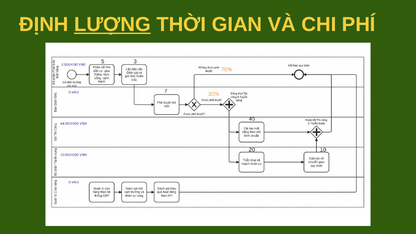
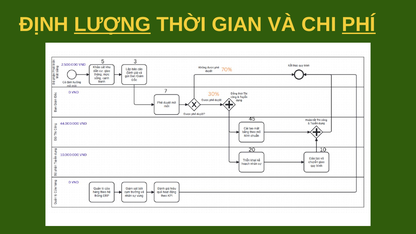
PHÍ underline: none -> present (359, 25)
